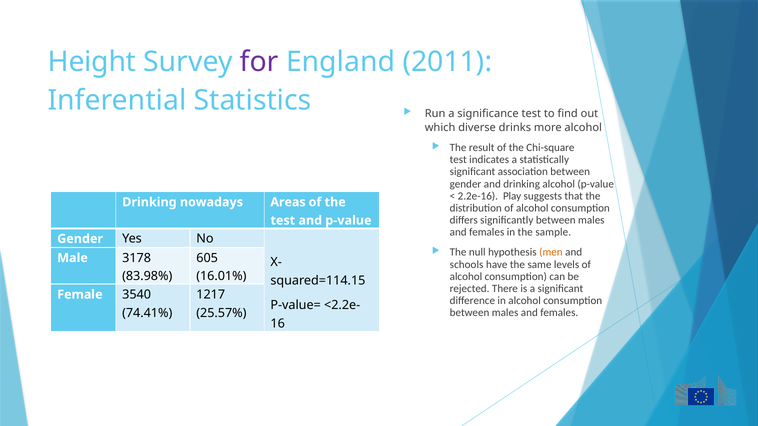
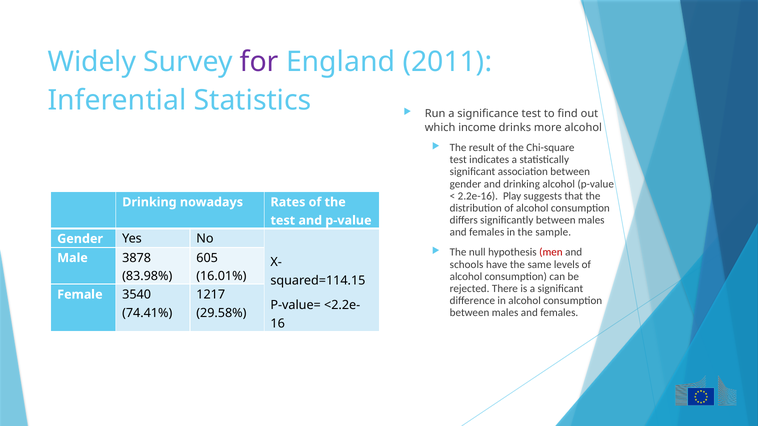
Height: Height -> Widely (92, 62)
diverse: diverse -> income (477, 127)
Areas: Areas -> Rates (288, 202)
men colour: orange -> red (551, 253)
3178: 3178 -> 3878 (137, 258)
25.57%: 25.57% -> 29.58% (221, 313)
